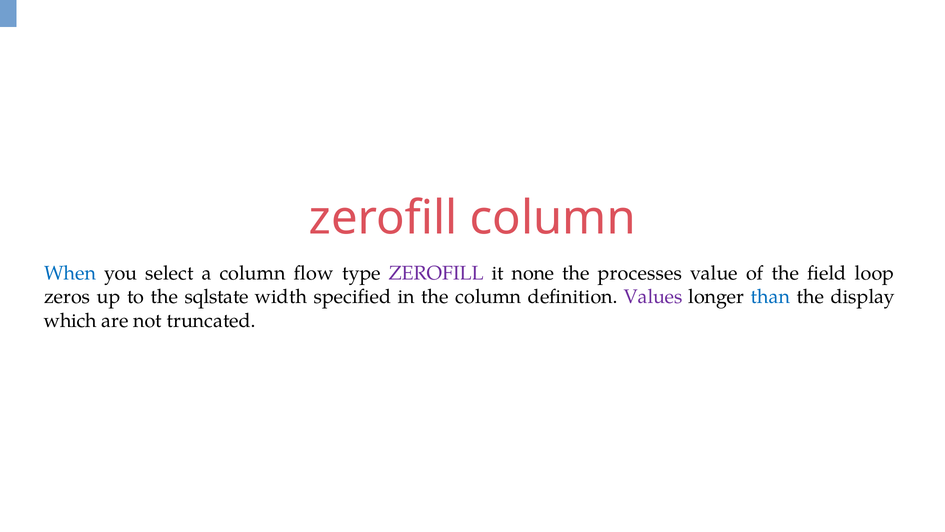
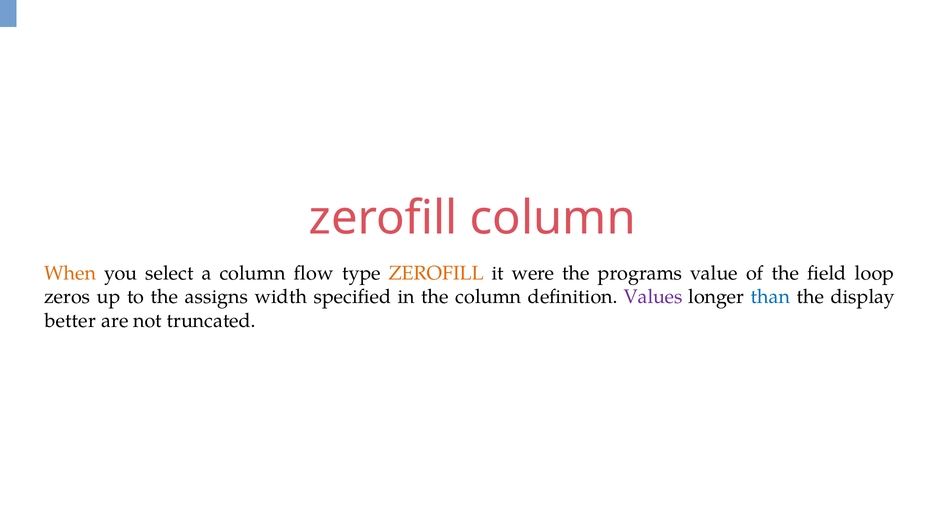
When colour: blue -> orange (70, 273)
ZEROFILL colour: purple -> orange (436, 273)
none: none -> were (533, 273)
processes: processes -> programs (640, 273)
sqlstate: sqlstate -> assigns (217, 297)
which: which -> better (70, 320)
